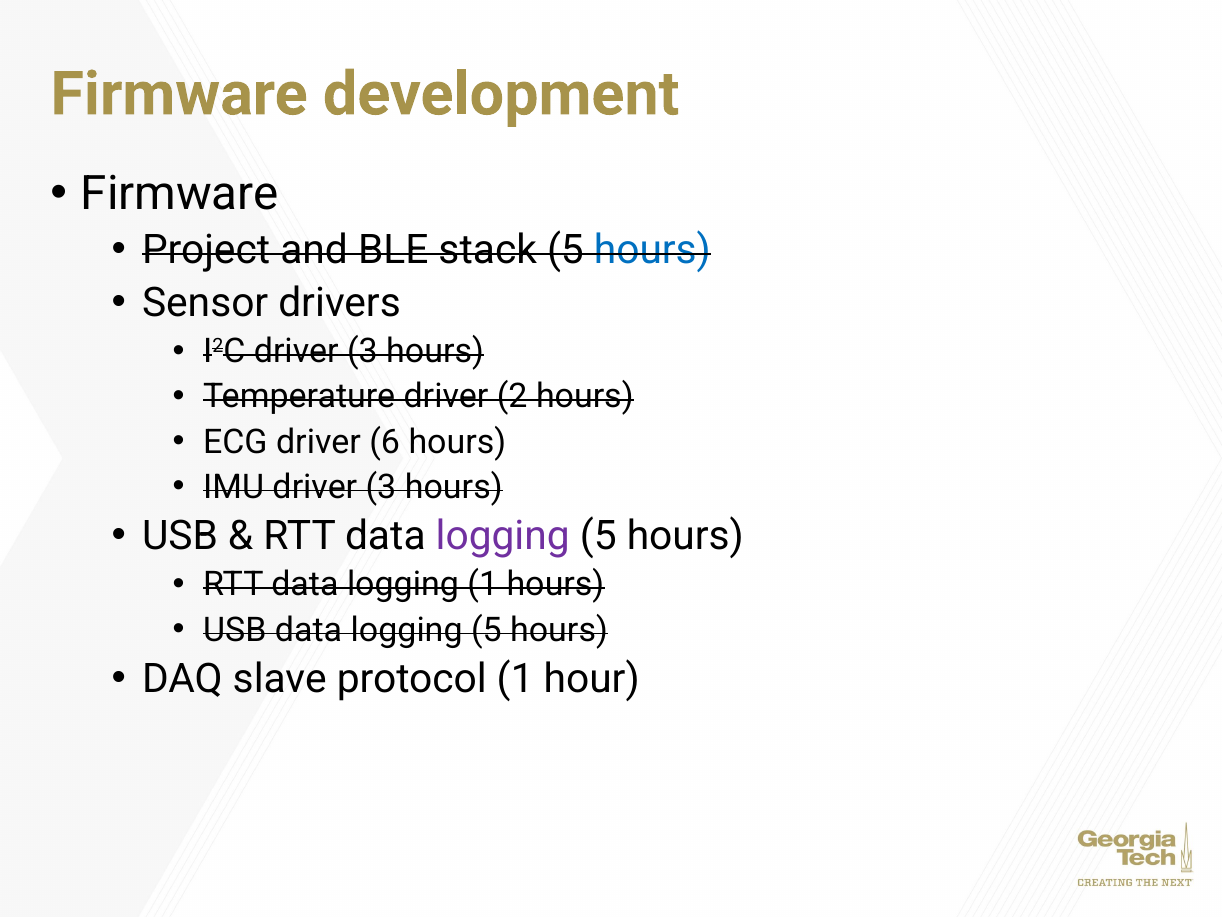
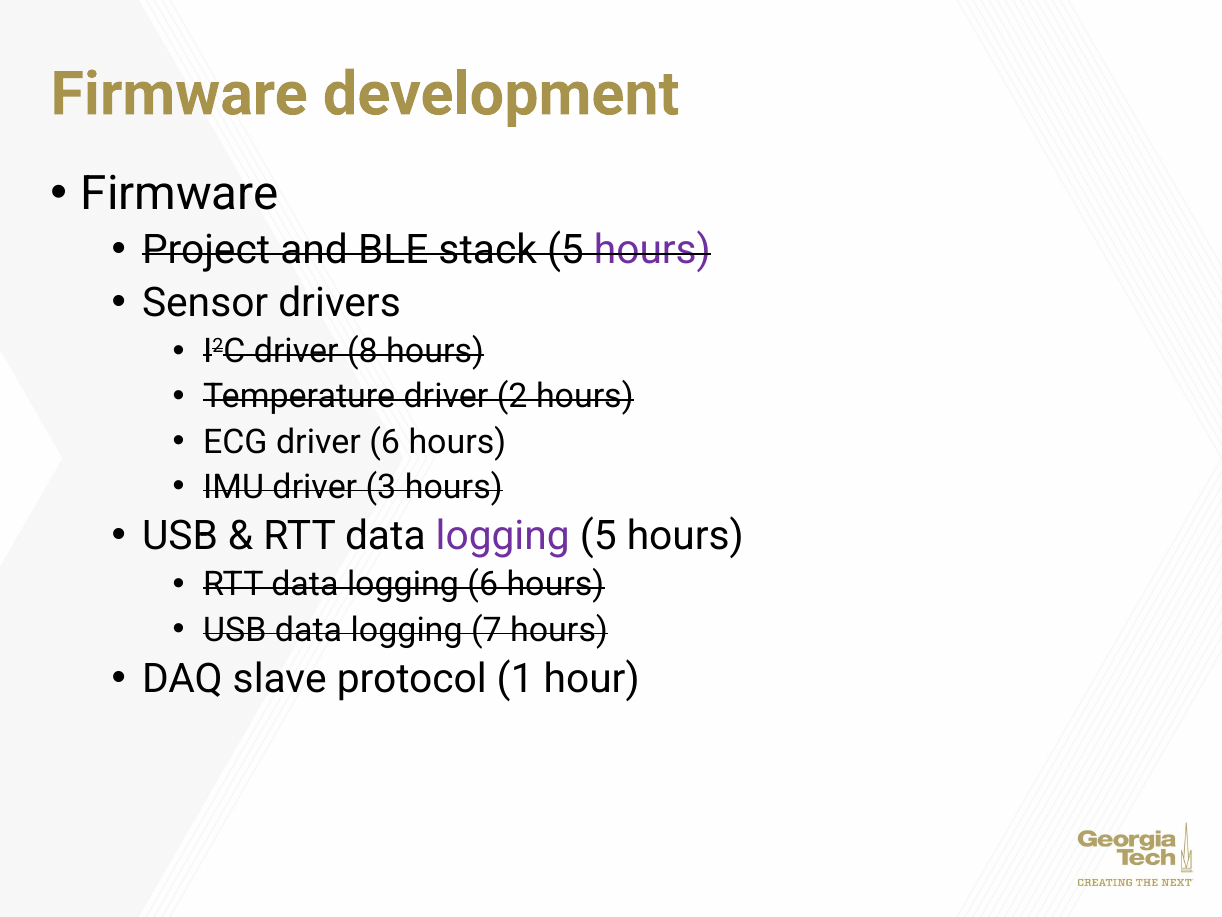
hours colour: blue -> purple (652, 250)
I2C driver 3: 3 -> 8 (362, 351)
logging 1: 1 -> 6 (483, 584)
USB data logging 5: 5 -> 7 (486, 630)
